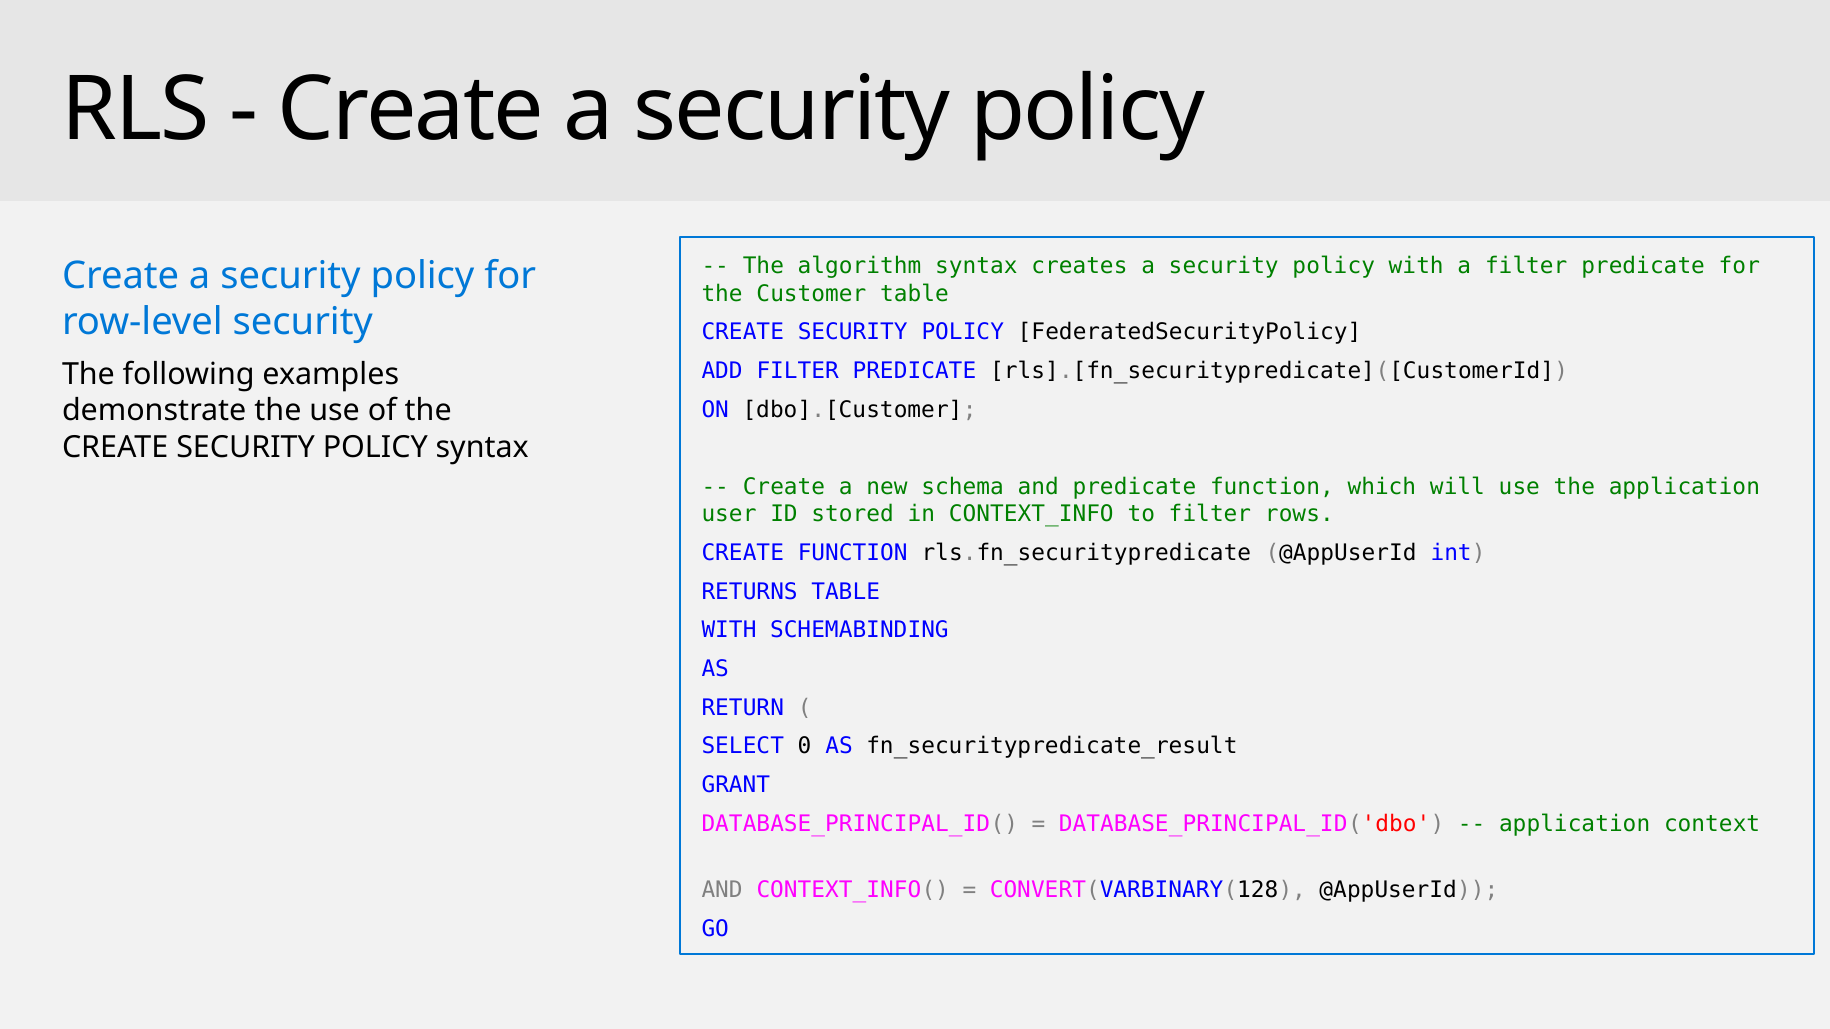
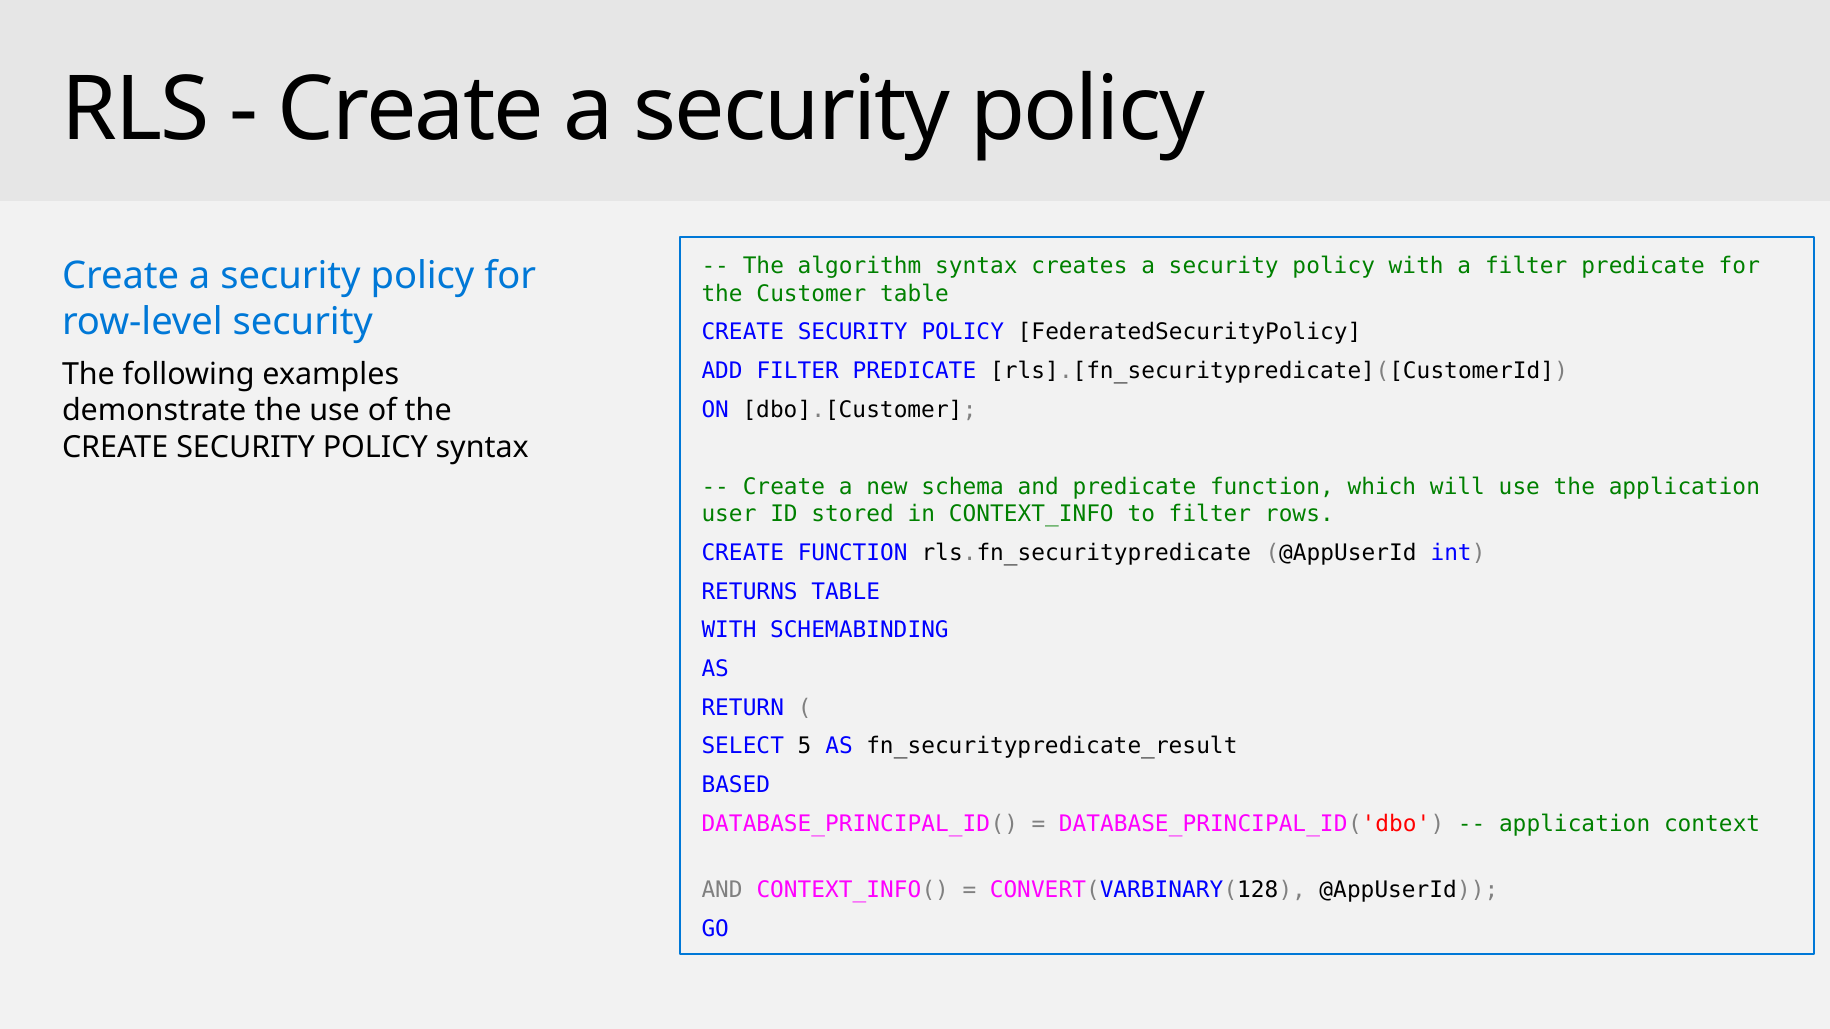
0: 0 -> 5 (805, 747)
GRANT: GRANT -> BASED (736, 785)
